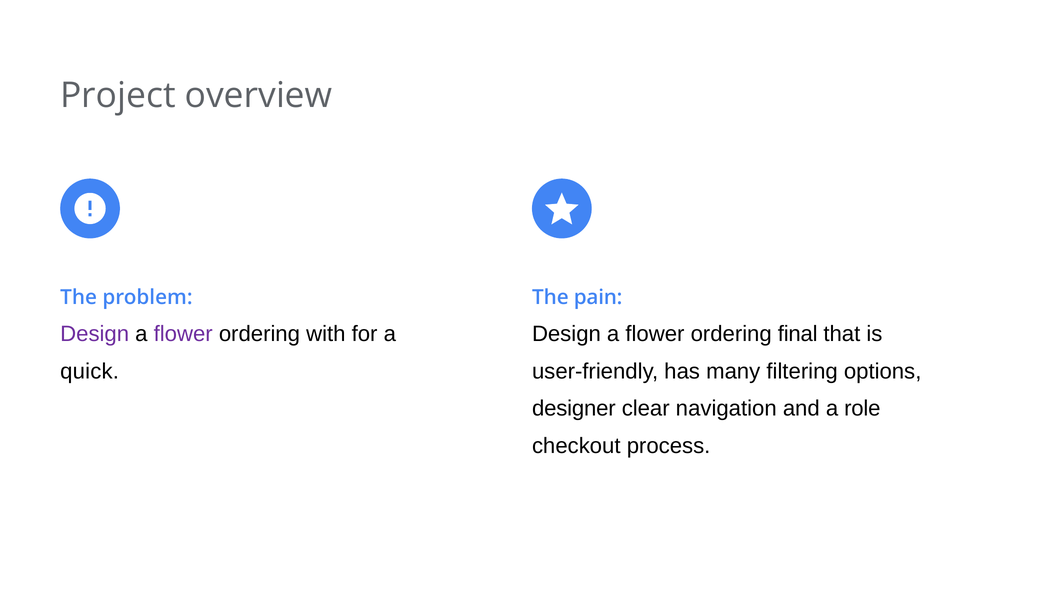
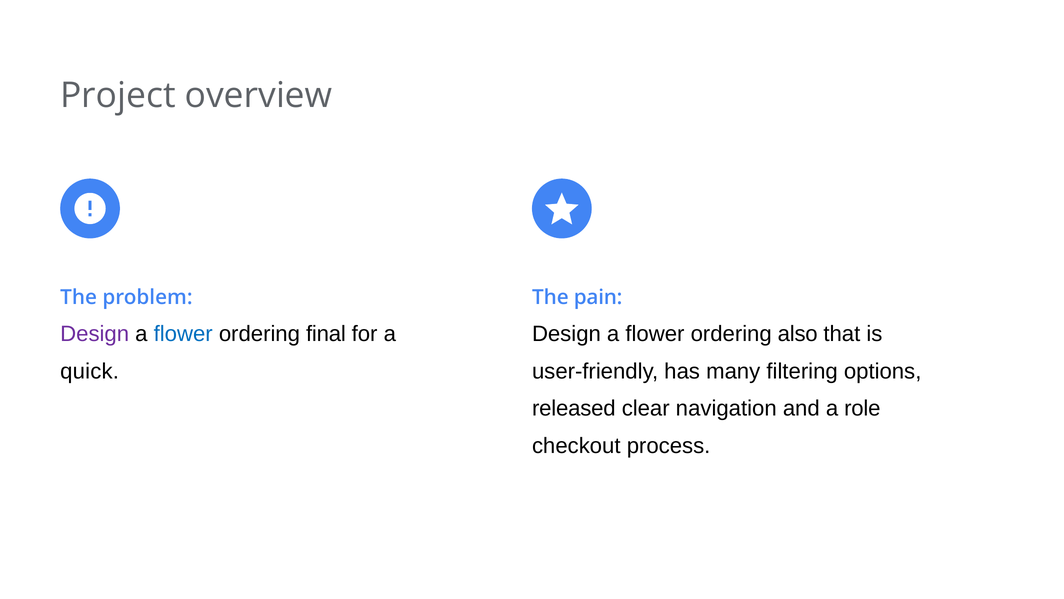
flower colour: purple -> blue (183, 334)
with: with -> final (326, 334)
final: final -> also (798, 334)
designer: designer -> released (574, 408)
